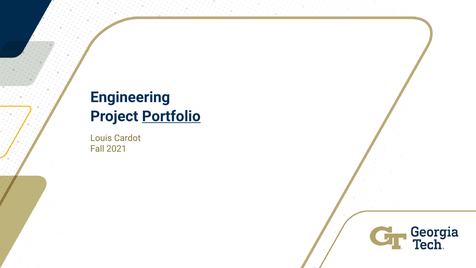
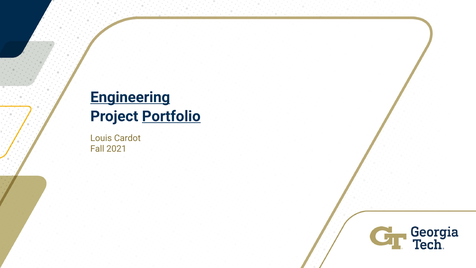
Engineering underline: none -> present (130, 97)
